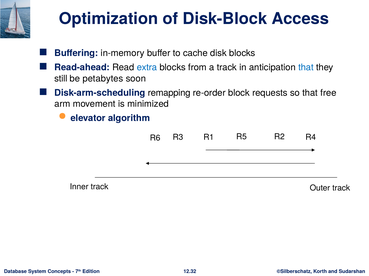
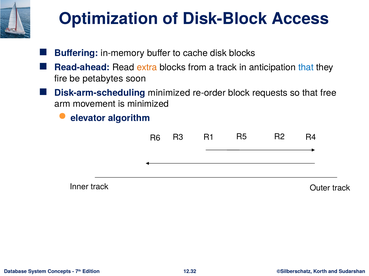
extra colour: blue -> orange (147, 68)
still: still -> fire (61, 79)
Disk-arm-scheduling remapping: remapping -> minimized (169, 93)
